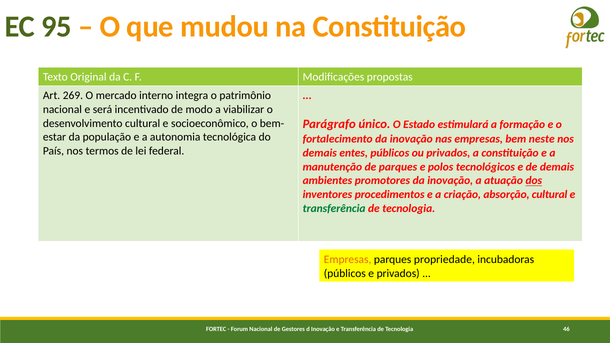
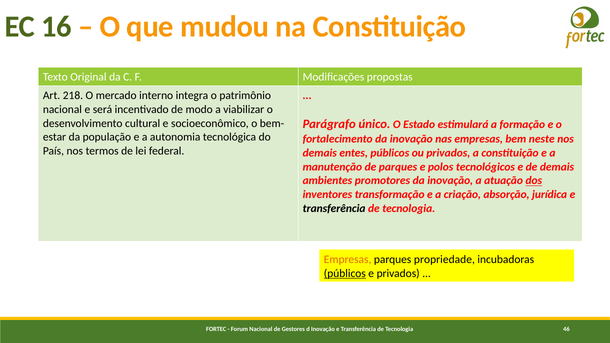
95: 95 -> 16 (56, 27)
269: 269 -> 218 (73, 95)
procedimentos: procedimentos -> transformação (390, 195)
absorção cultural: cultural -> jurídica (550, 195)
transferência colour: green -> black (334, 209)
públicos underline: none -> present (345, 273)
